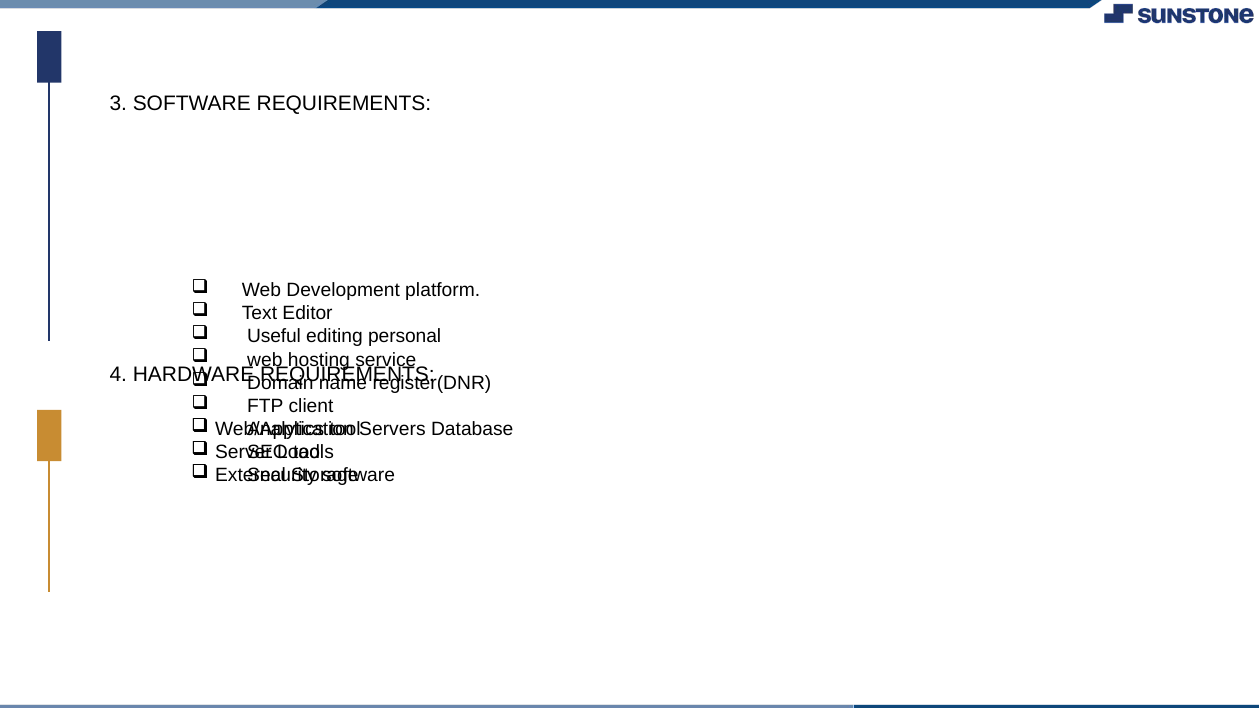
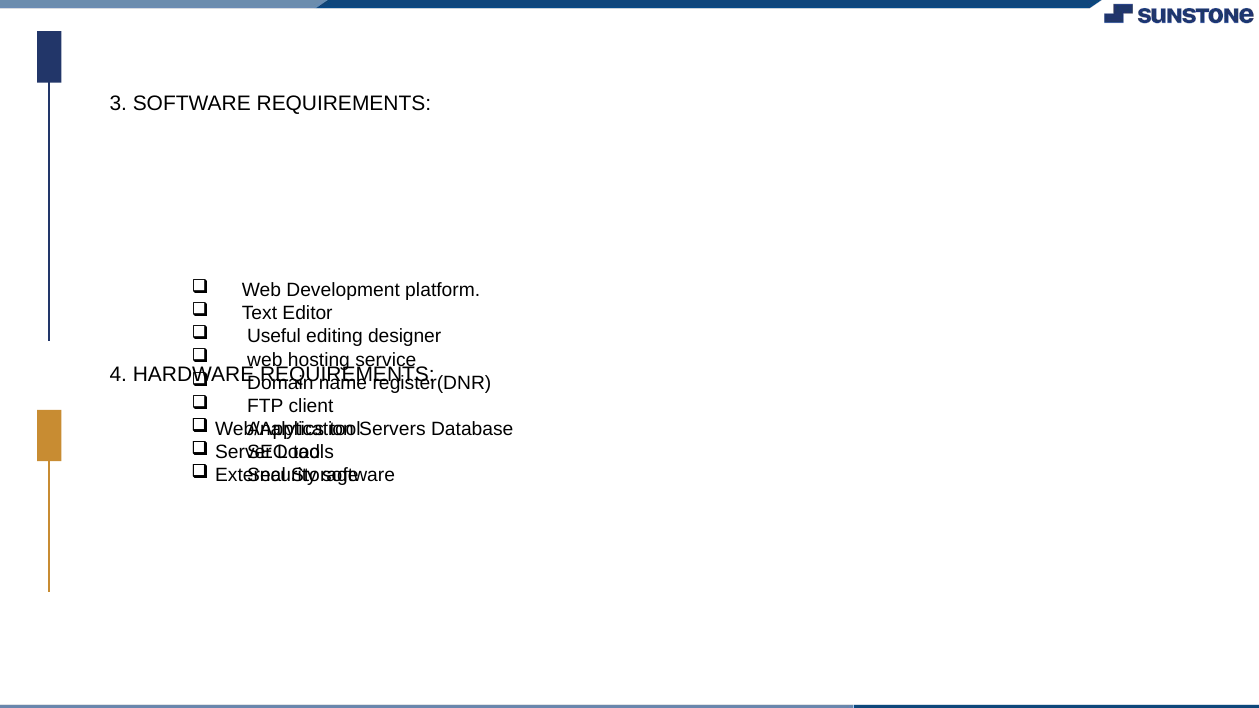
personal: personal -> designer (405, 337)
